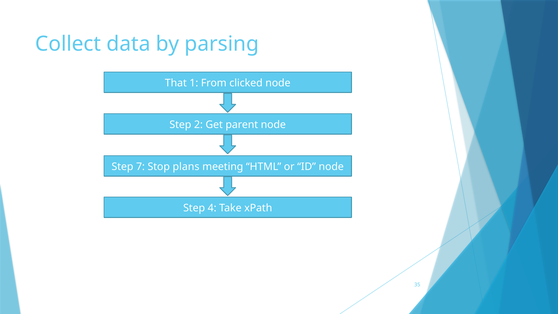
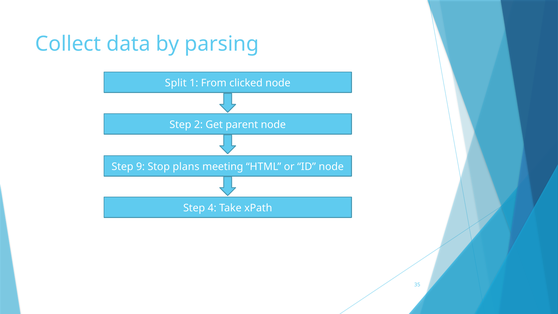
That: That -> Split (176, 83)
7: 7 -> 9 (140, 167)
